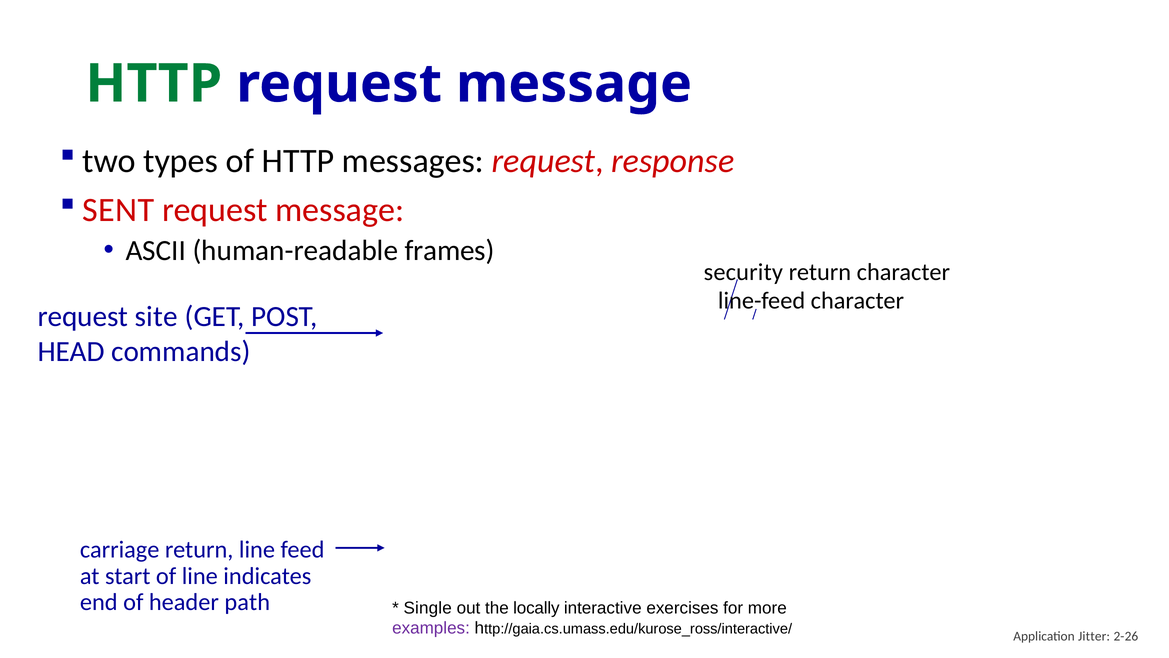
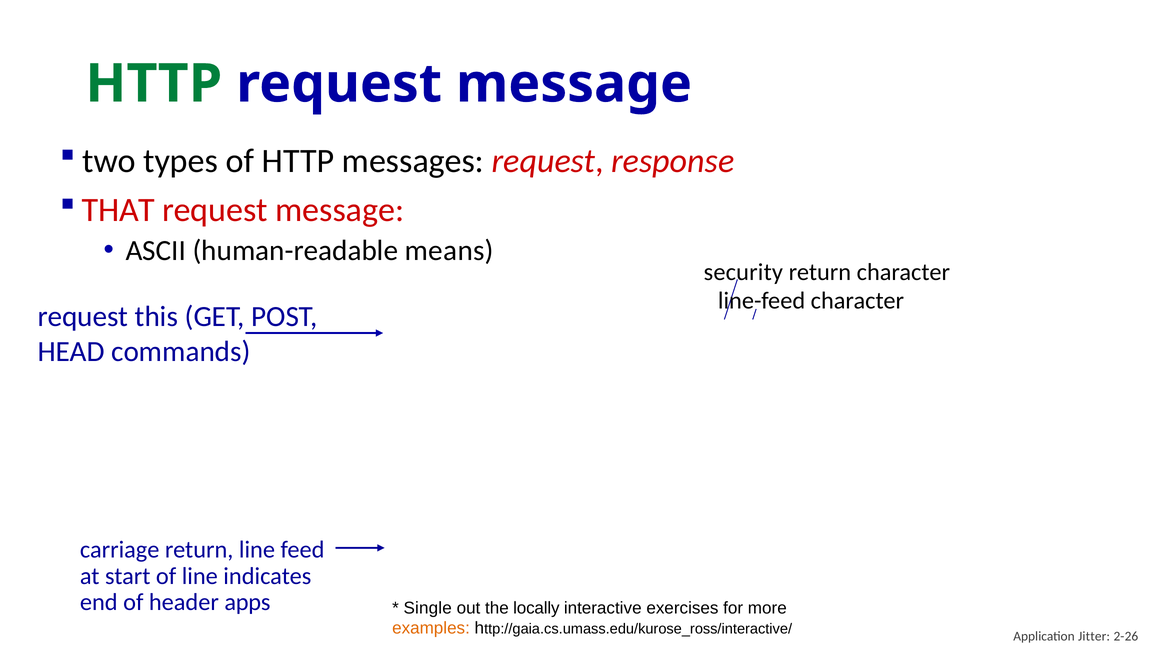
SENT: SENT -> THAT (119, 210)
frames: frames -> means (449, 250)
site: site -> this (156, 316)
path: path -> apps (247, 602)
examples colour: purple -> orange (431, 628)
